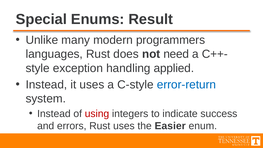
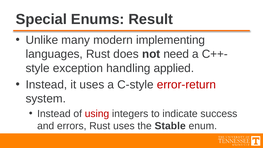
programmers: programmers -> implementing (171, 40)
error-return colour: blue -> red (186, 85)
Easier: Easier -> Stable (170, 126)
